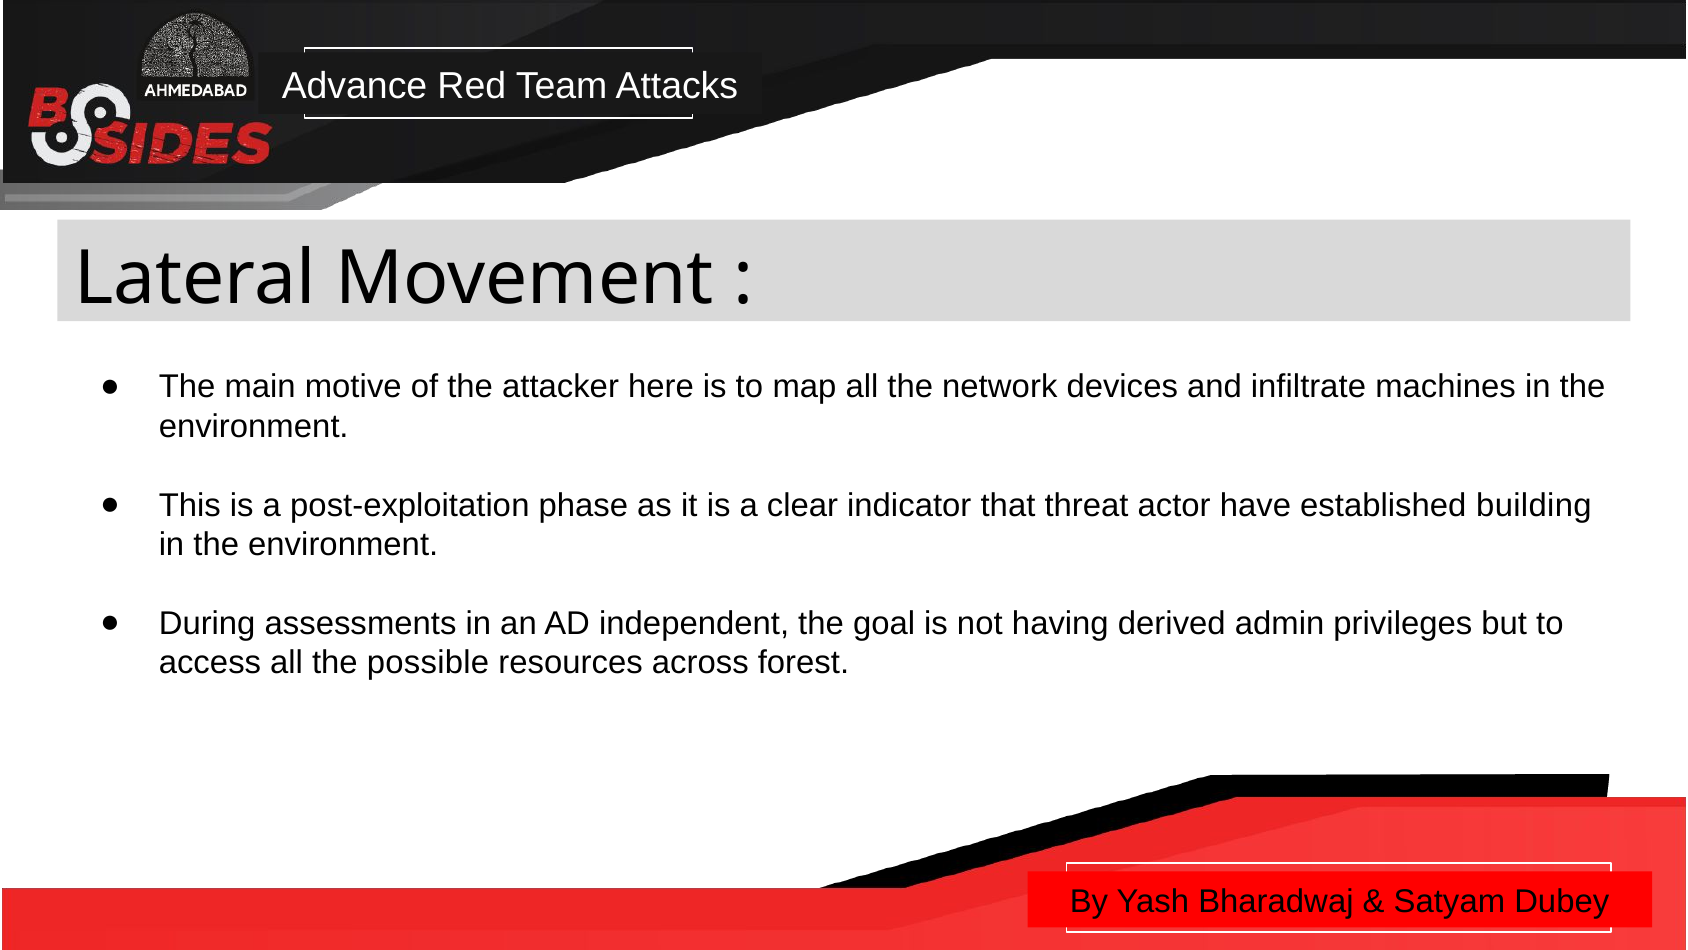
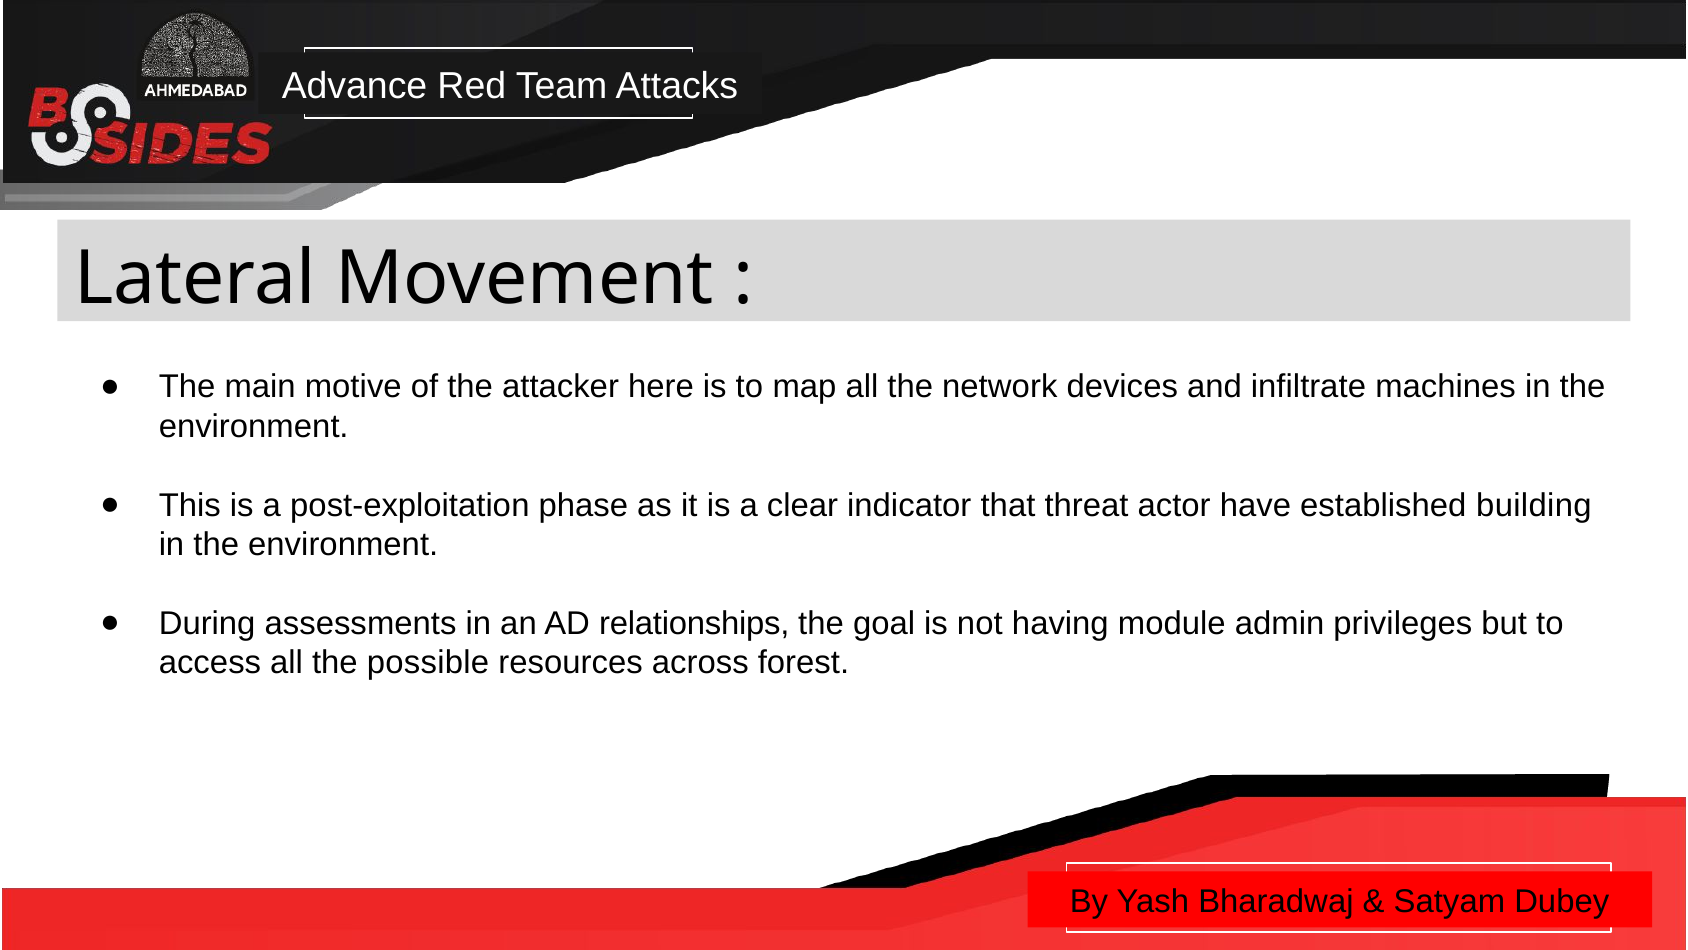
independent: independent -> relationships (694, 623)
derived: derived -> module (1172, 623)
